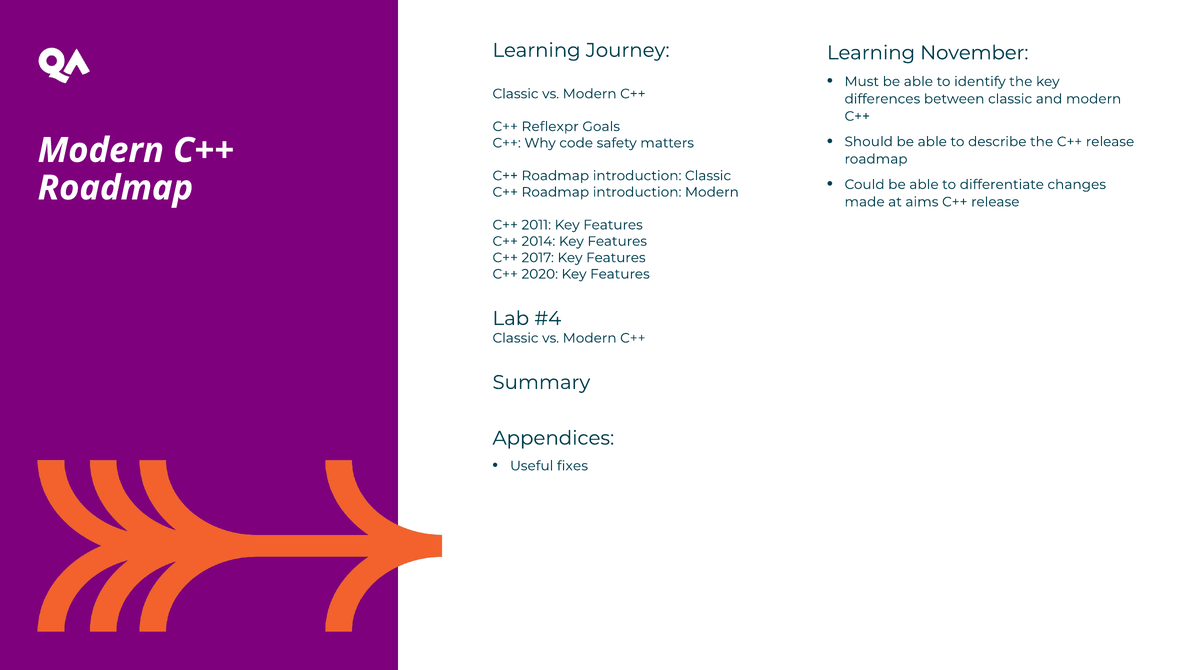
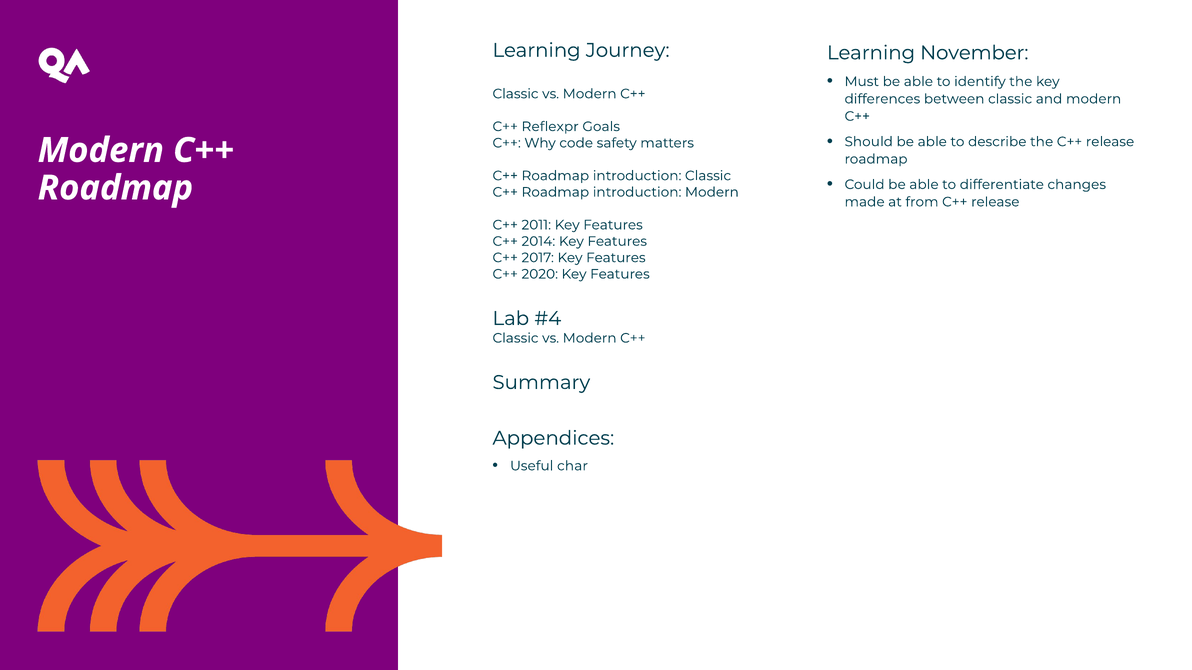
aims: aims -> from (922, 202)
fixes: fixes -> char (572, 466)
